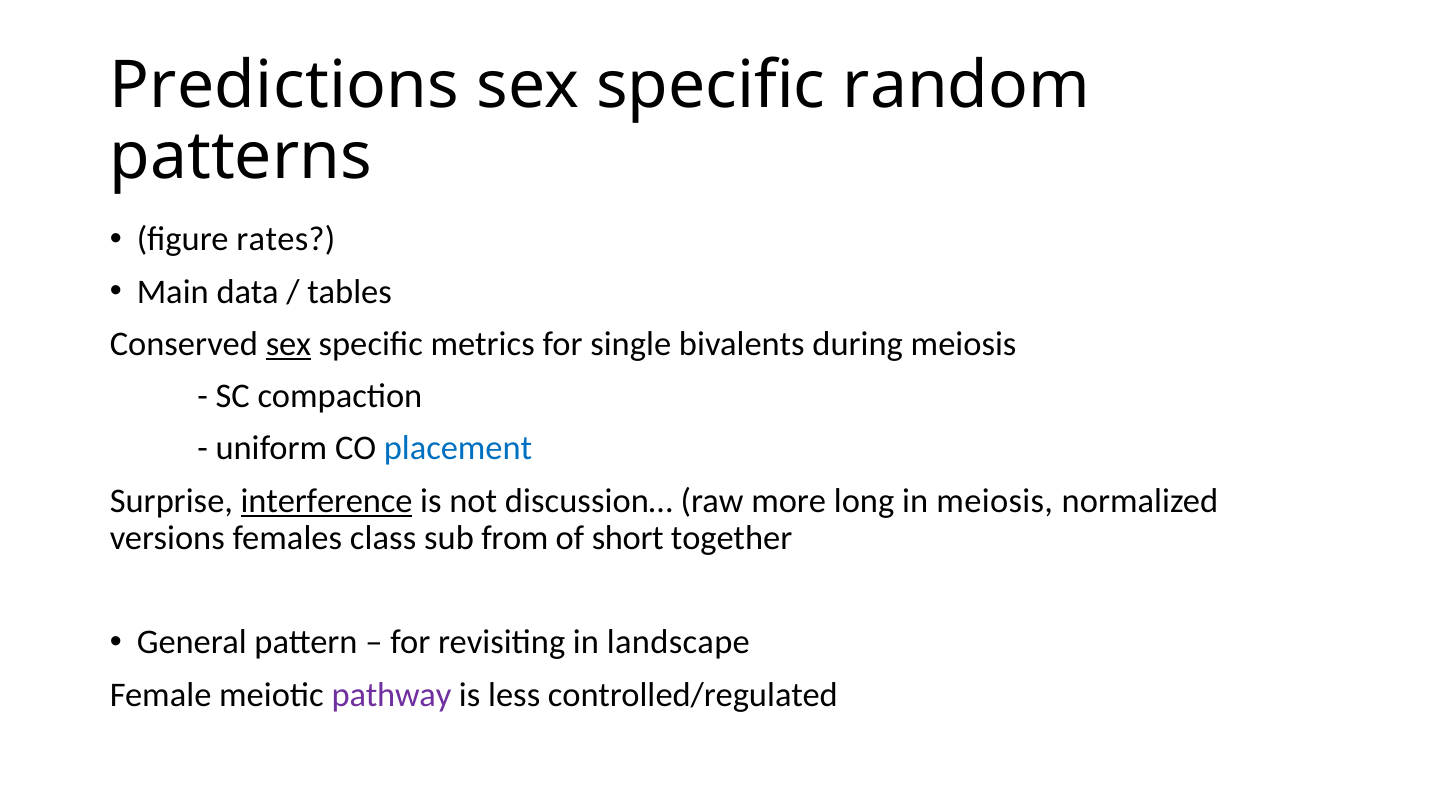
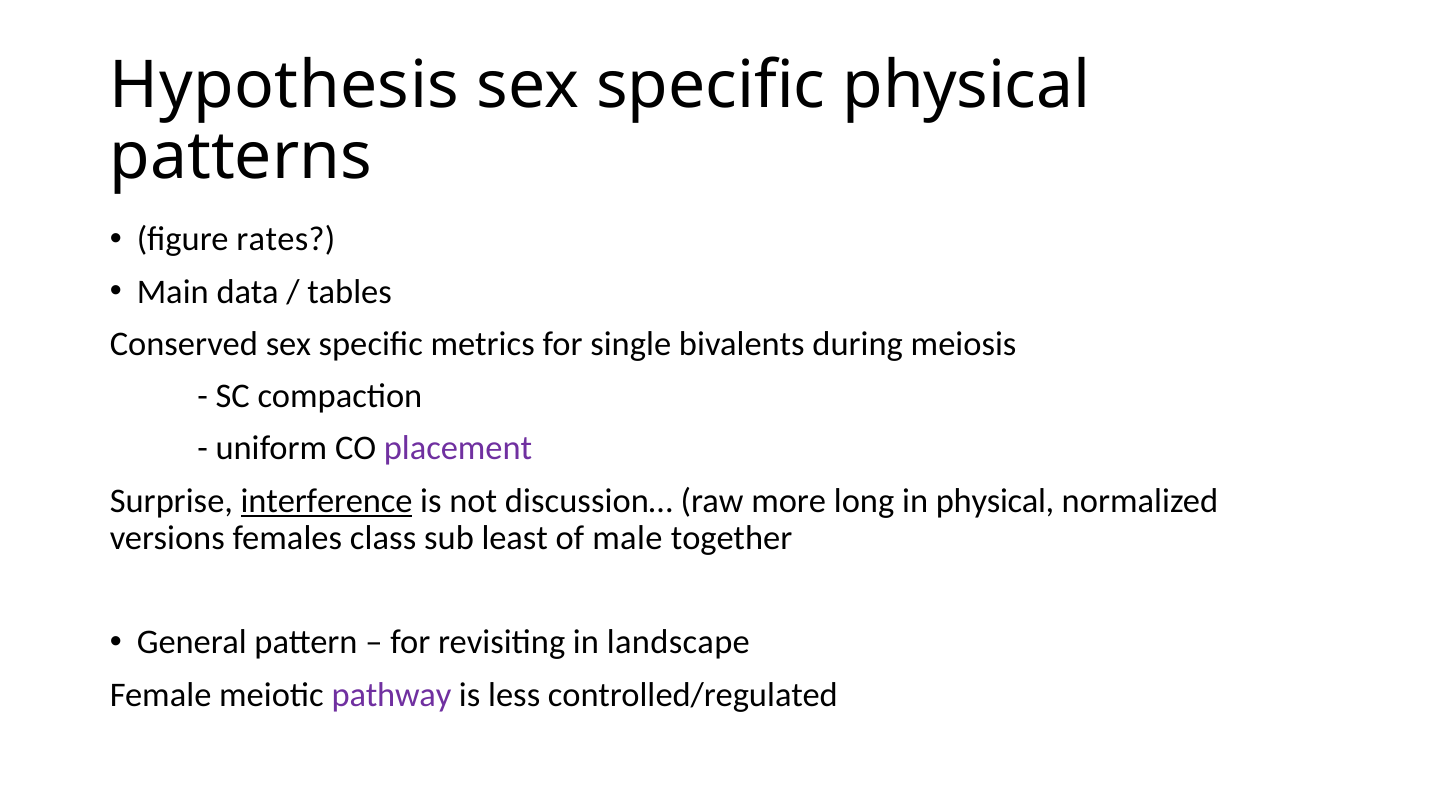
Predictions: Predictions -> Hypothesis (284, 85)
specific random: random -> physical (966, 85)
sex underline: present -> none (288, 344)
placement colour: blue -> purple (458, 448)
in meiosis: meiosis -> physical (995, 501)
from: from -> least (515, 538)
short: short -> male (627, 538)
